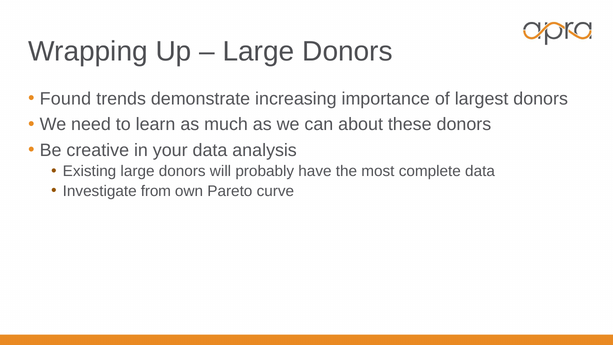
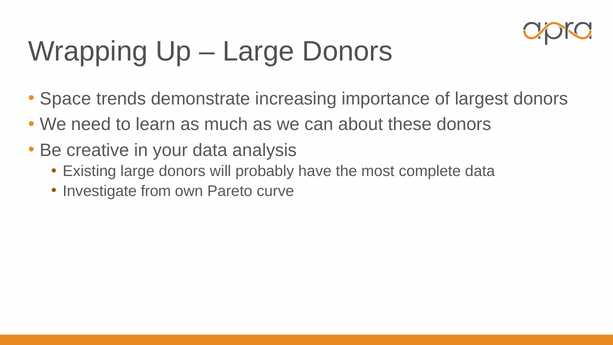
Found: Found -> Space (65, 99)
